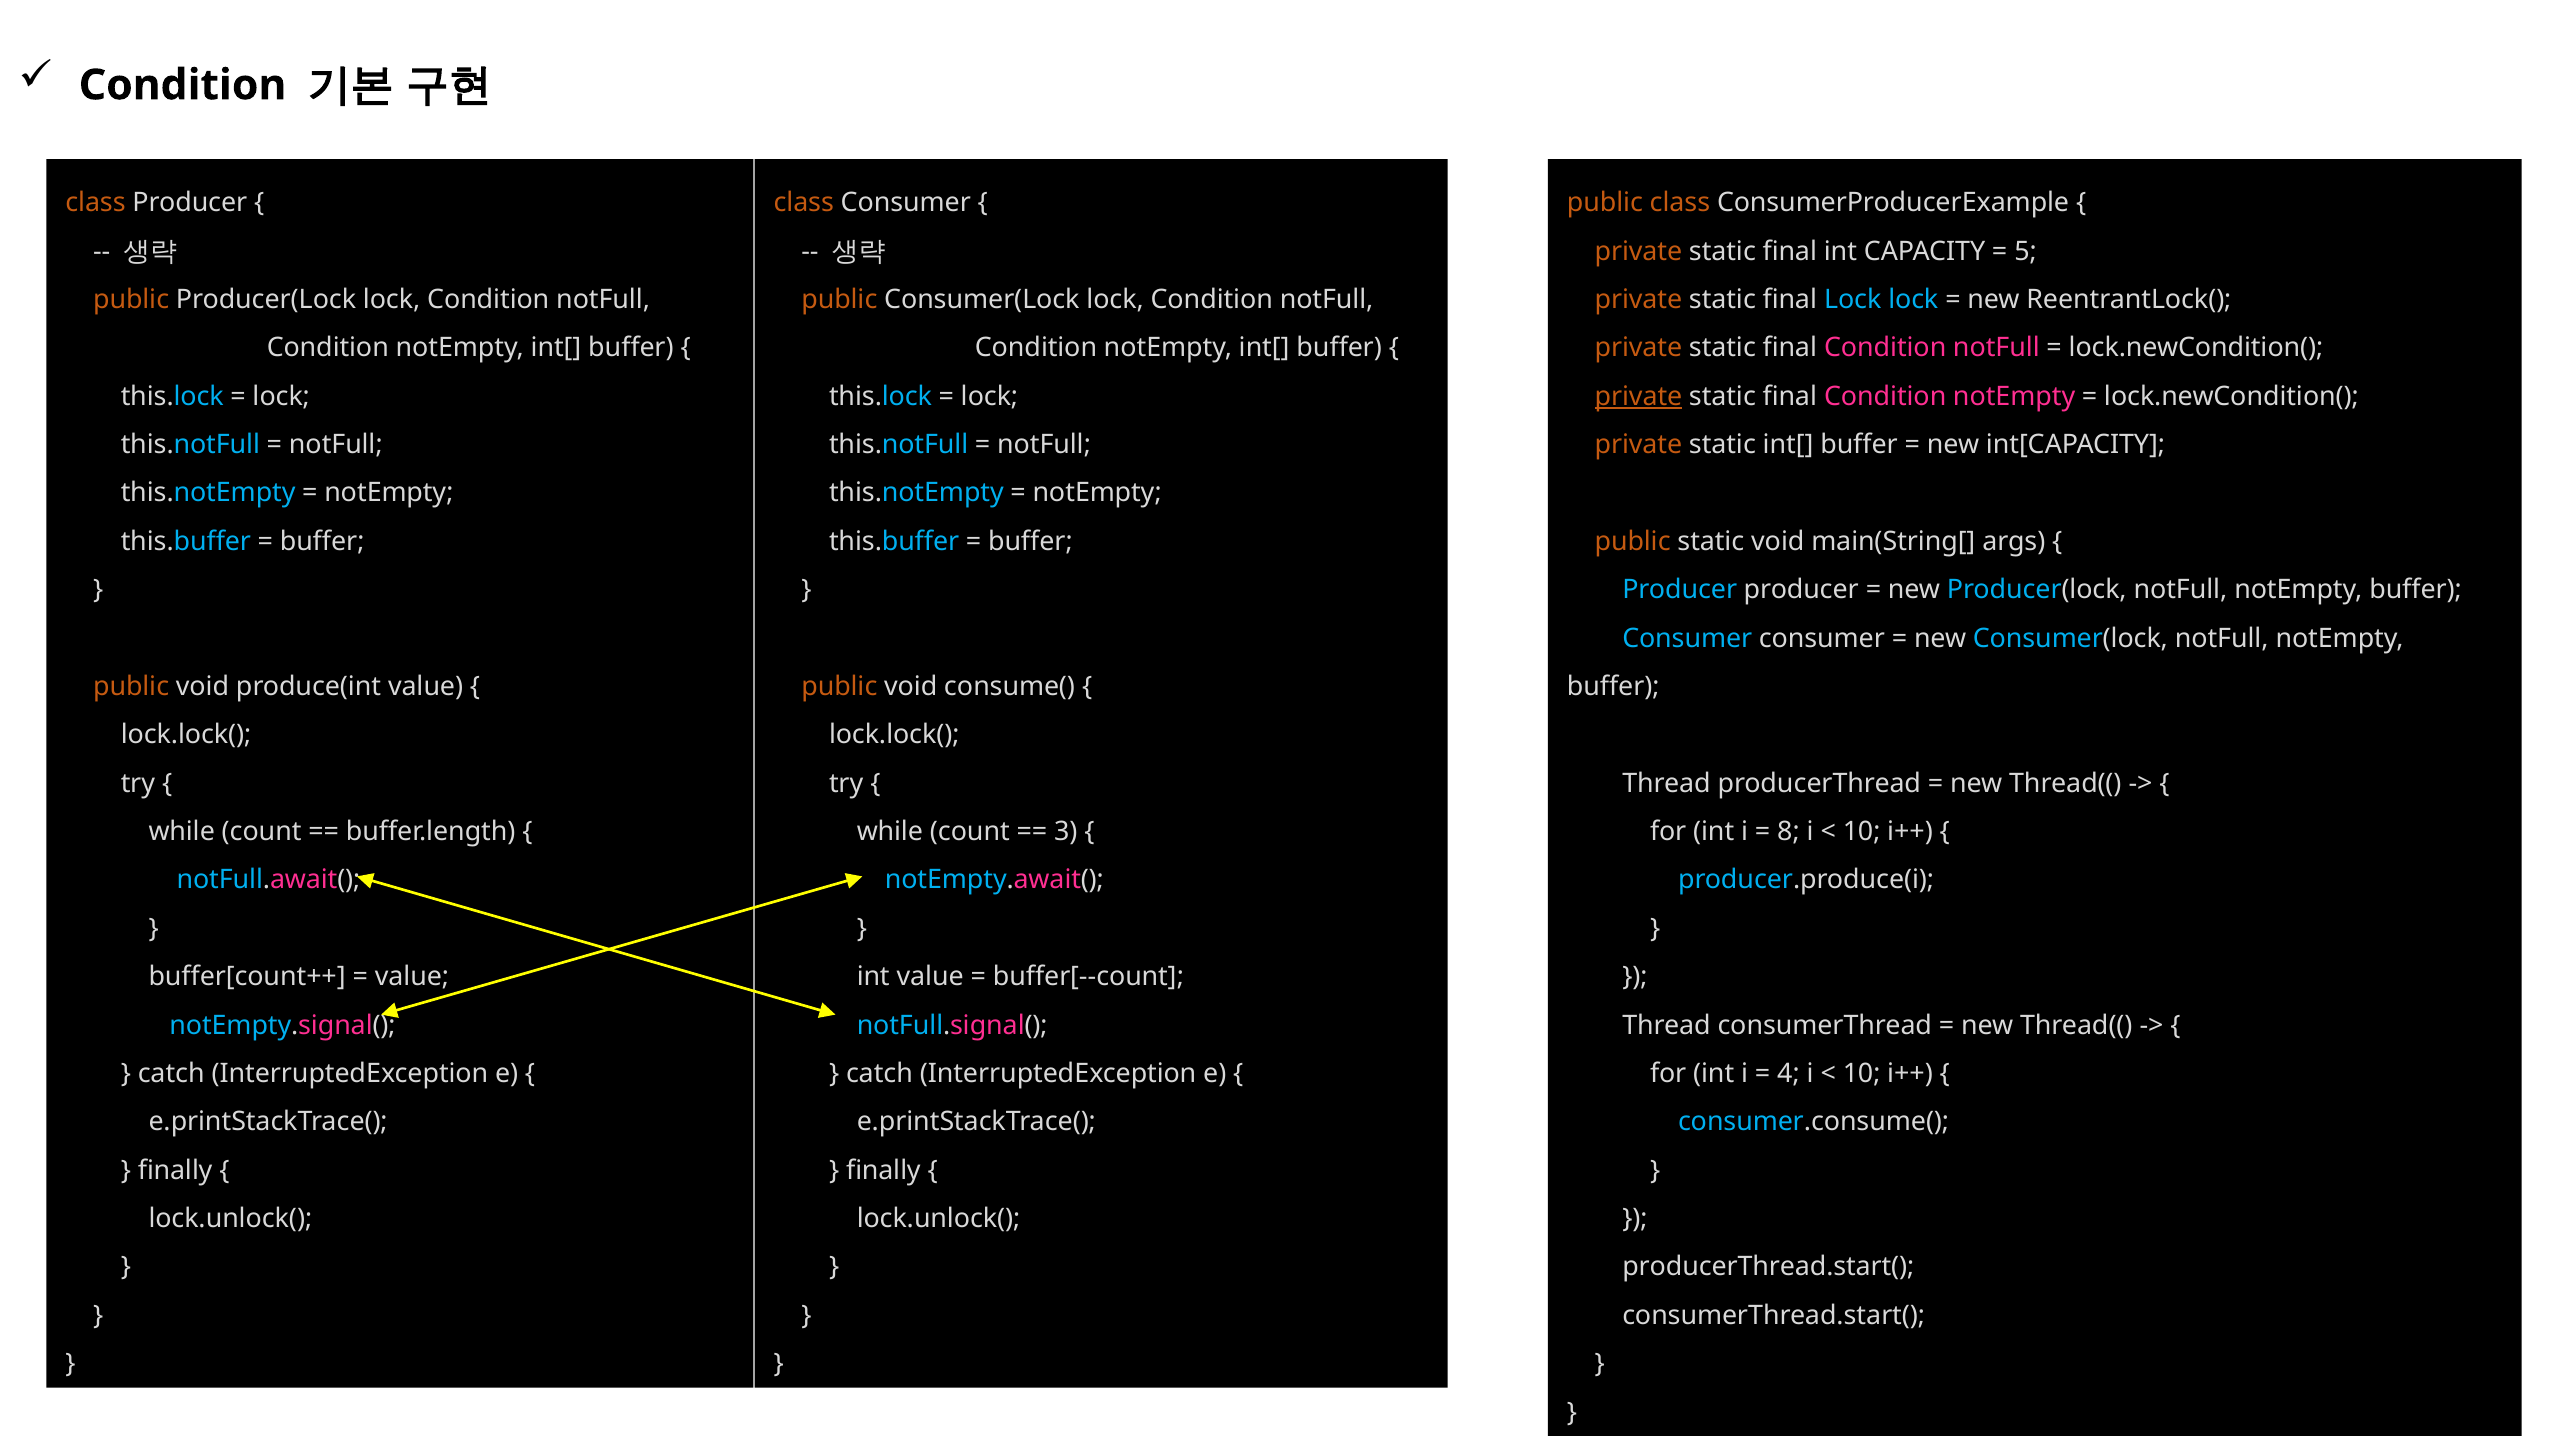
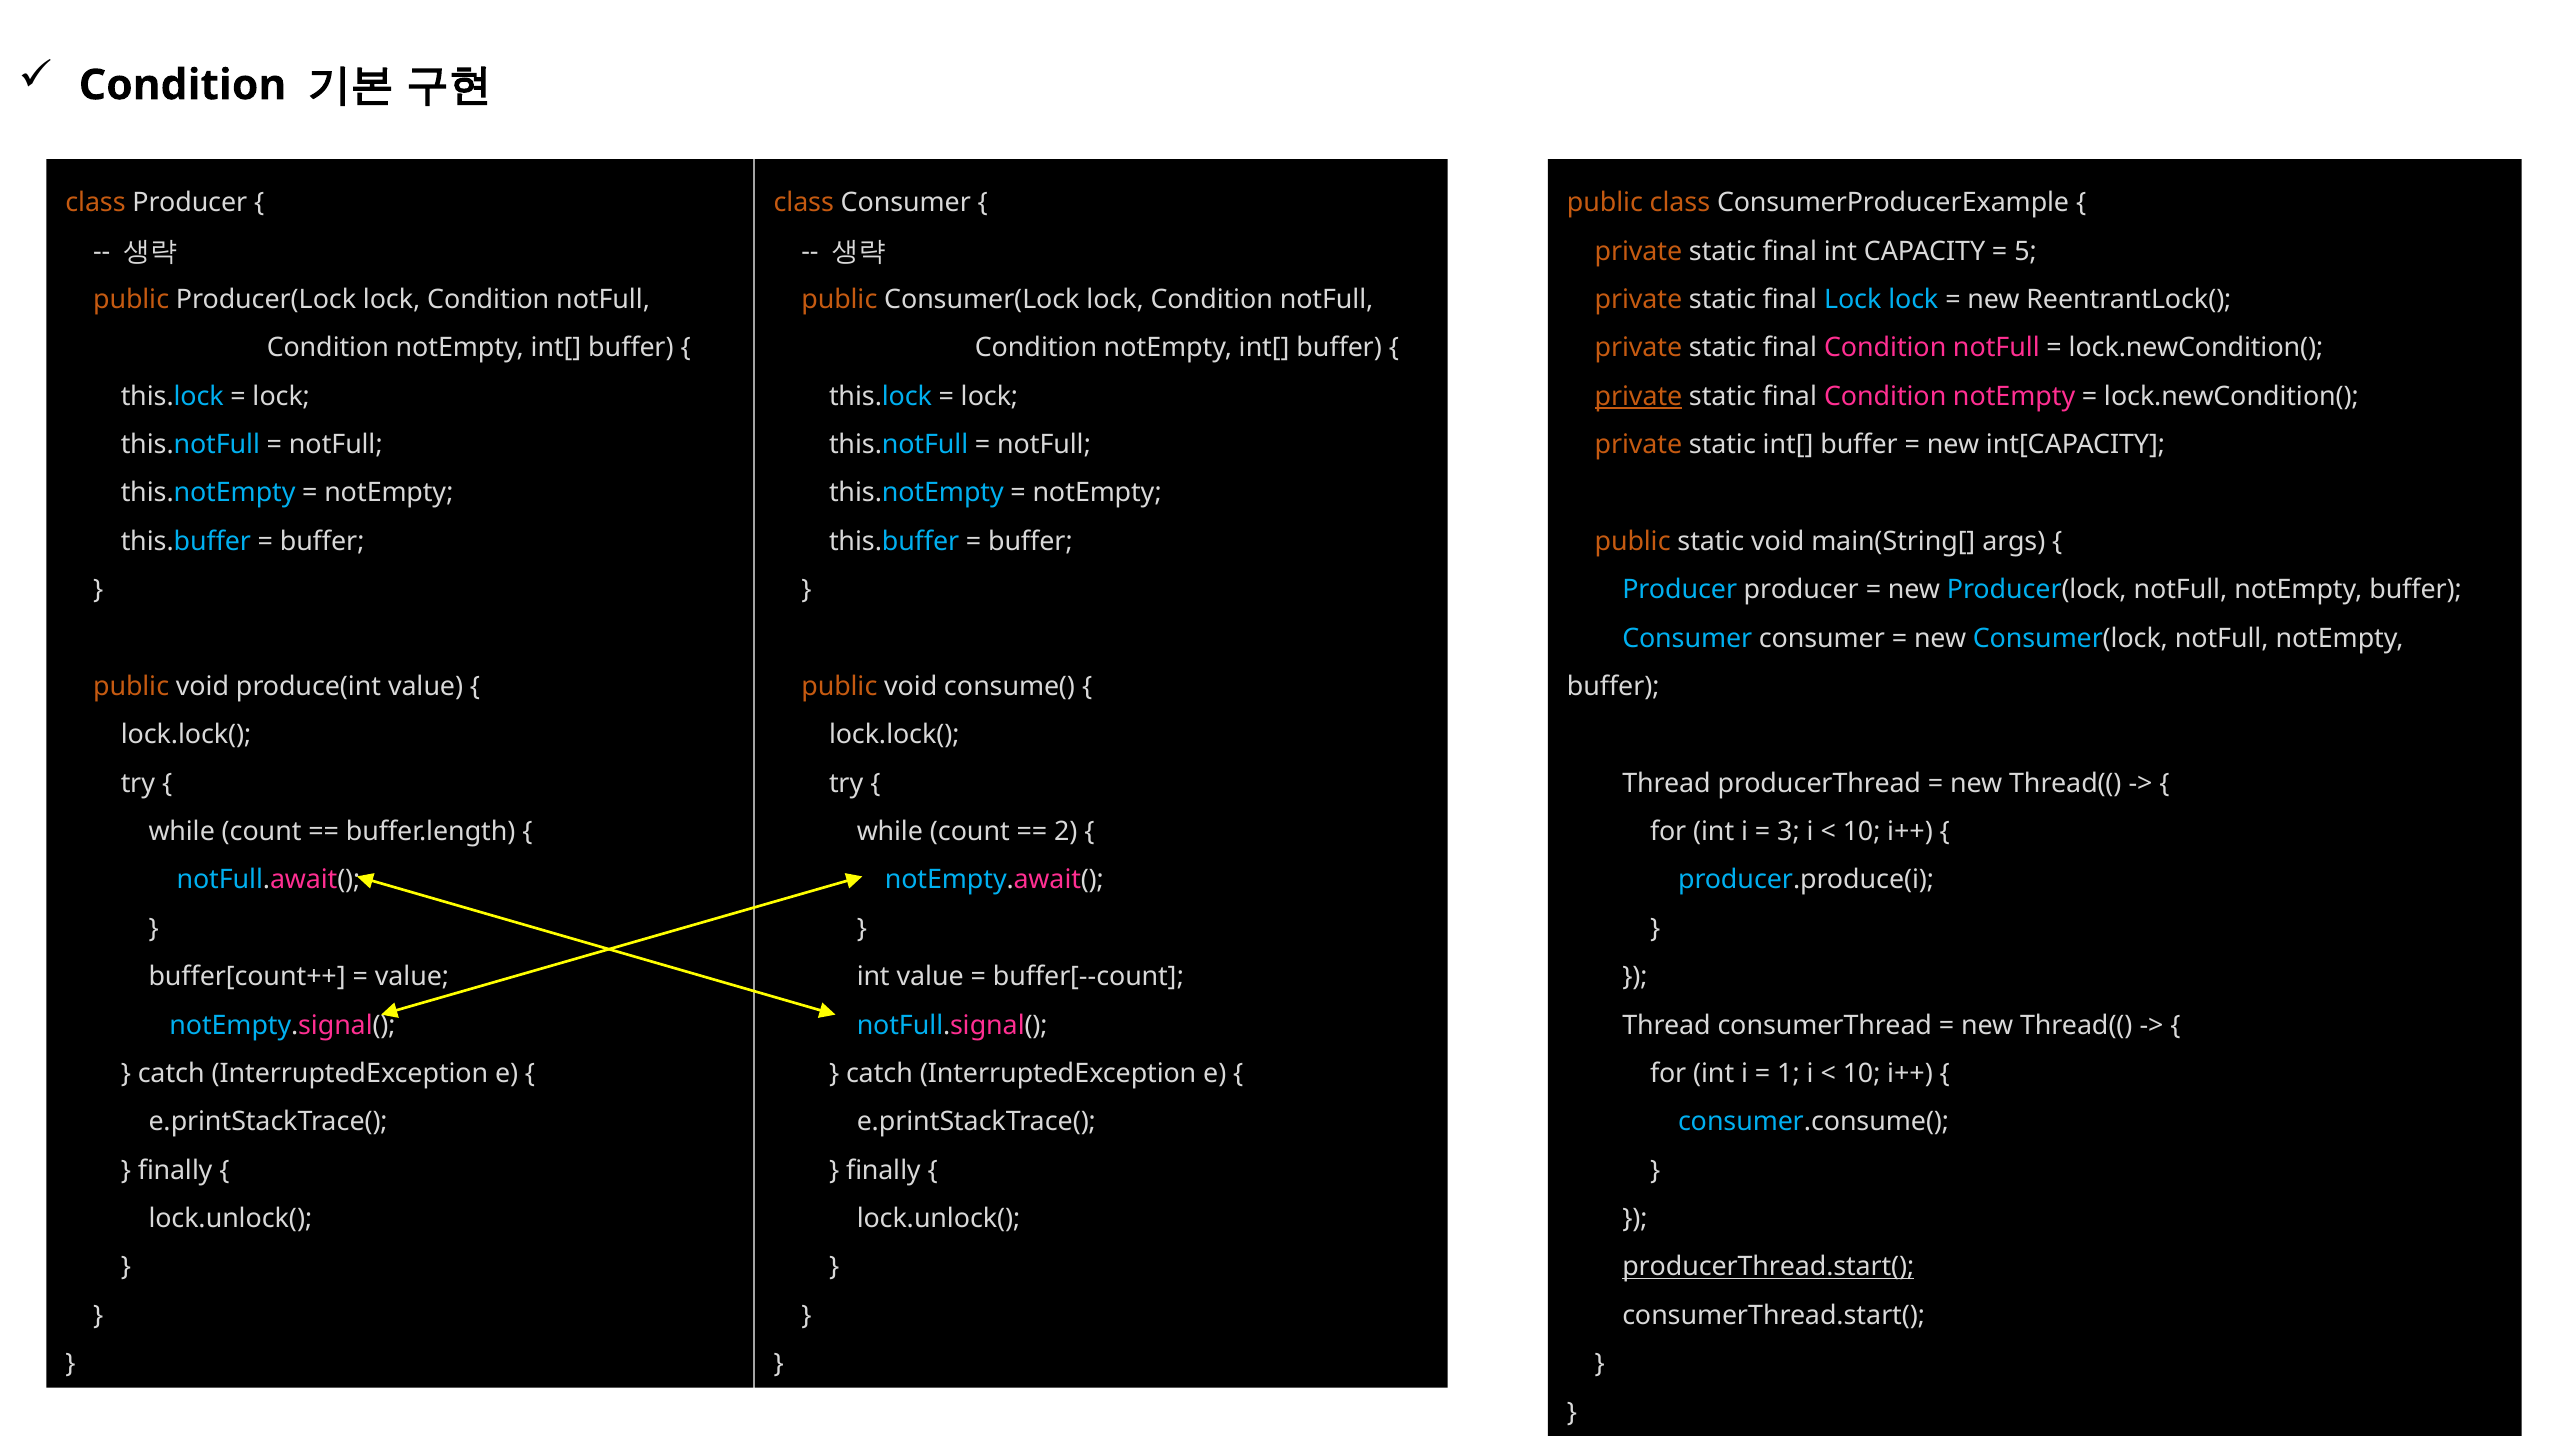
3: 3 -> 2 (1066, 832)
8: 8 -> 3 (1788, 832)
4: 4 -> 1 (1788, 1074)
producerThread.start( underline: none -> present (1768, 1267)
